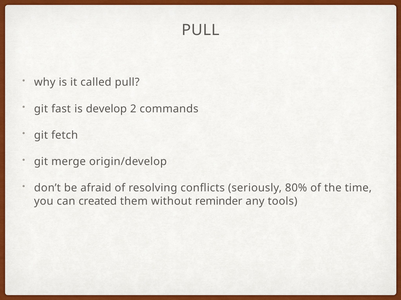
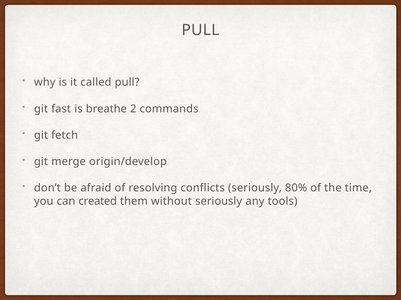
develop: develop -> breathe (106, 109)
without reminder: reminder -> seriously (219, 202)
